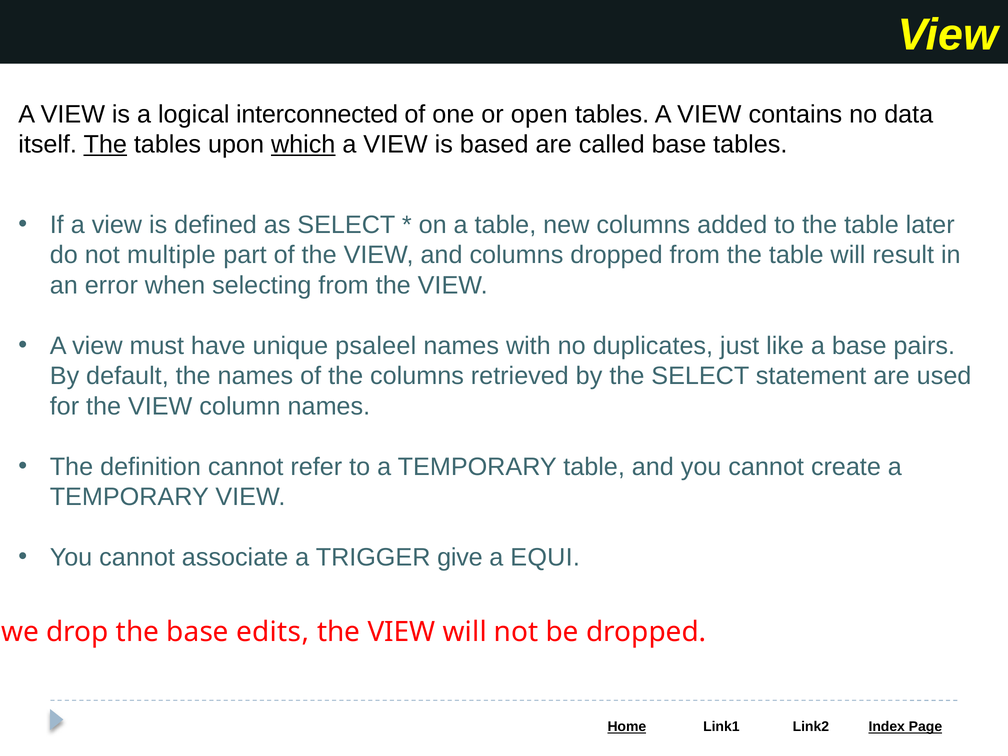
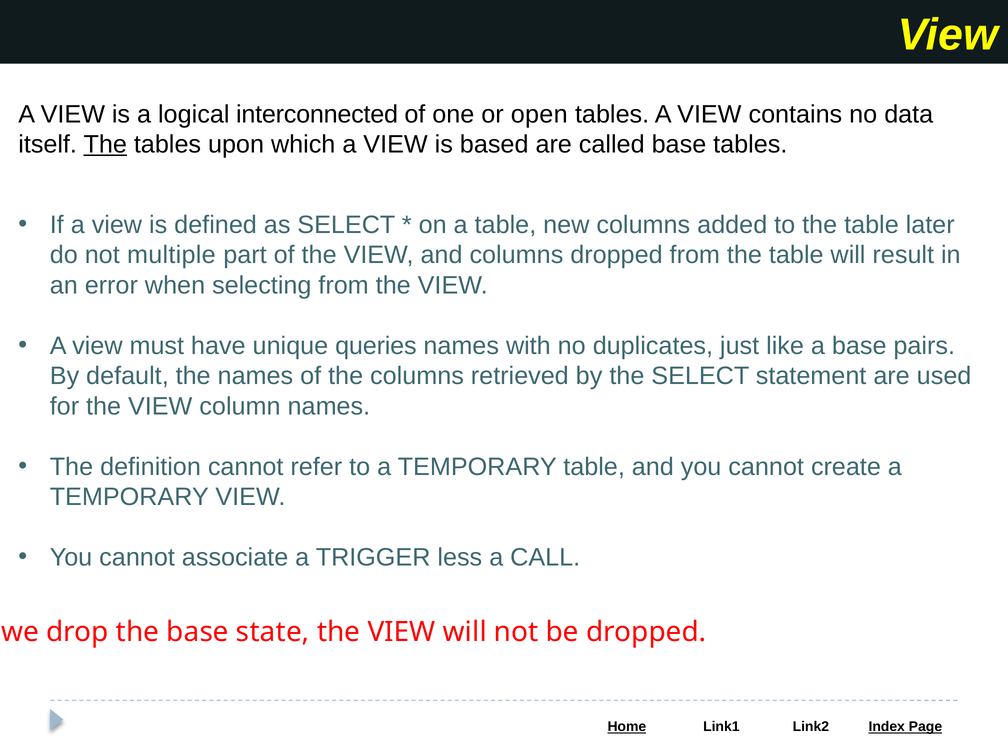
which underline: present -> none (303, 144)
psaleel: psaleel -> queries (376, 346)
give: give -> less (460, 557)
EQUI: EQUI -> CALL (545, 557)
edits: edits -> state (273, 632)
